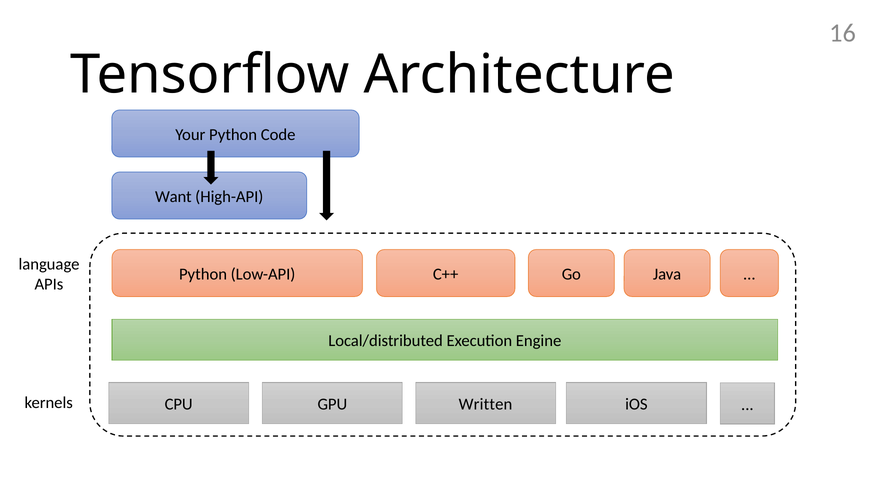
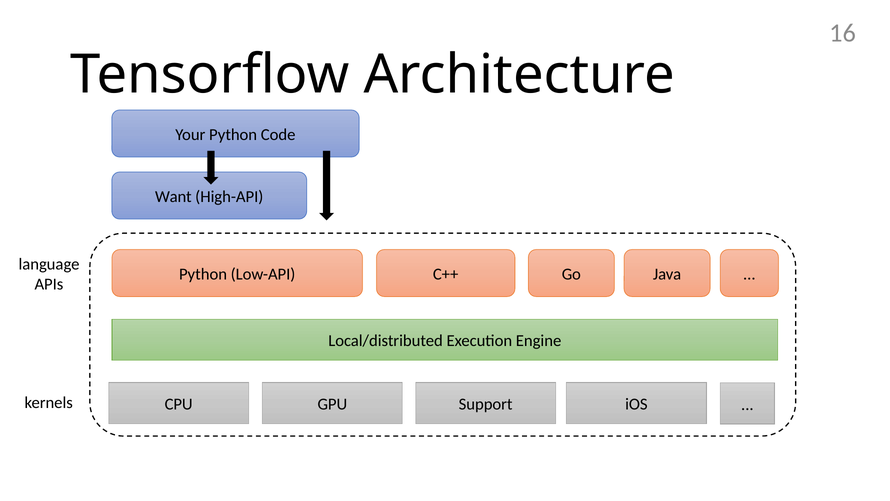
Written: Written -> Support (486, 404)
